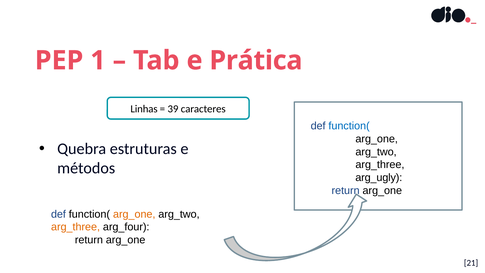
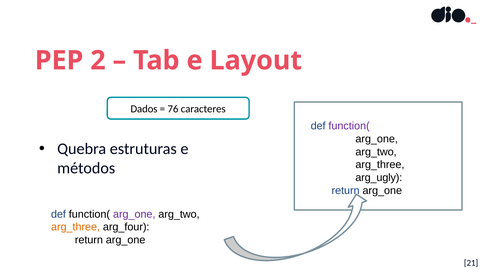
1: 1 -> 2 (98, 60)
Prática: Prática -> Layout (256, 60)
Linhas: Linhas -> Dados (144, 109)
39: 39 -> 76 (173, 109)
function( colour: blue -> purple (349, 126)
arg_one colour: orange -> purple (134, 214)
